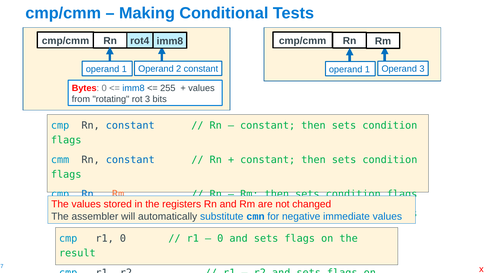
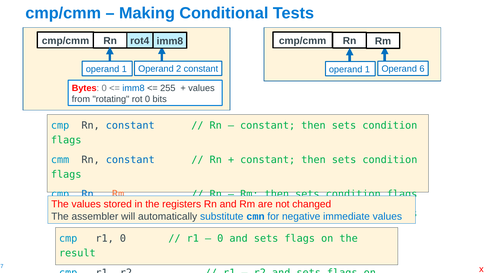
Operand 3: 3 -> 6 (422, 69)
rot 3: 3 -> 0 (148, 99)
